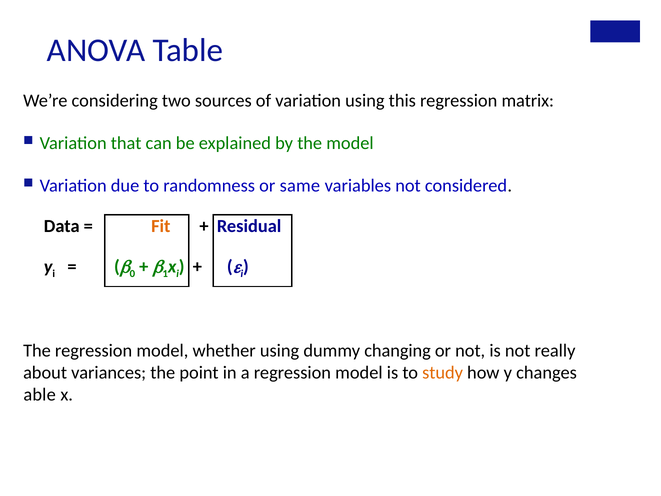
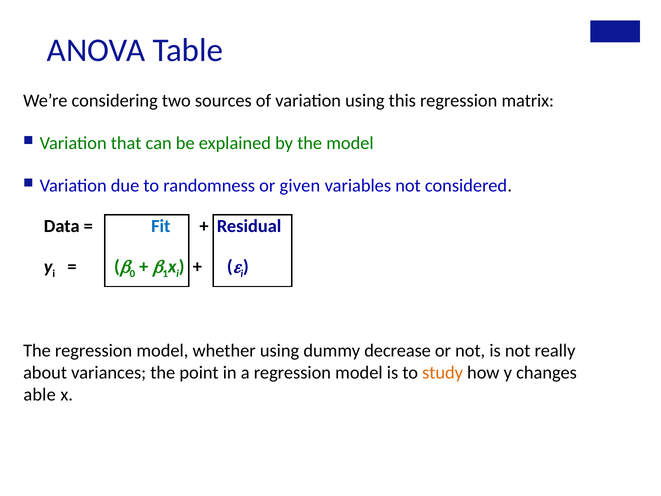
same: same -> given (300, 186)
Fit colour: orange -> blue (161, 226)
changing: changing -> decrease (398, 350)
